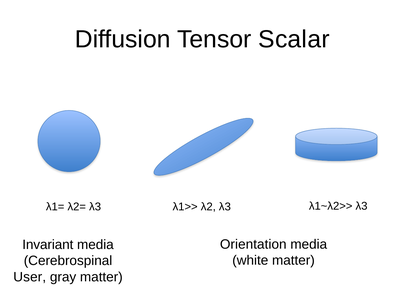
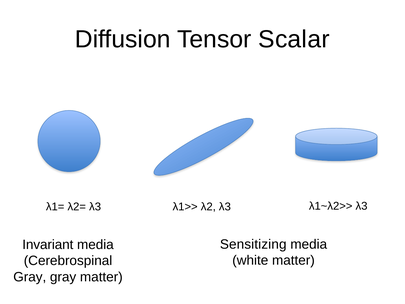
Orientation: Orientation -> Sensitizing (253, 244)
User: User -> Gray (30, 277)
